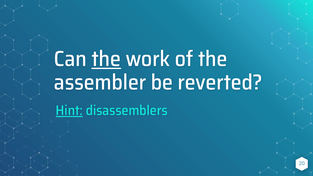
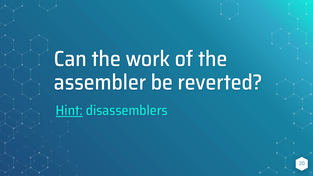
the underline: present -> none (106, 59)
